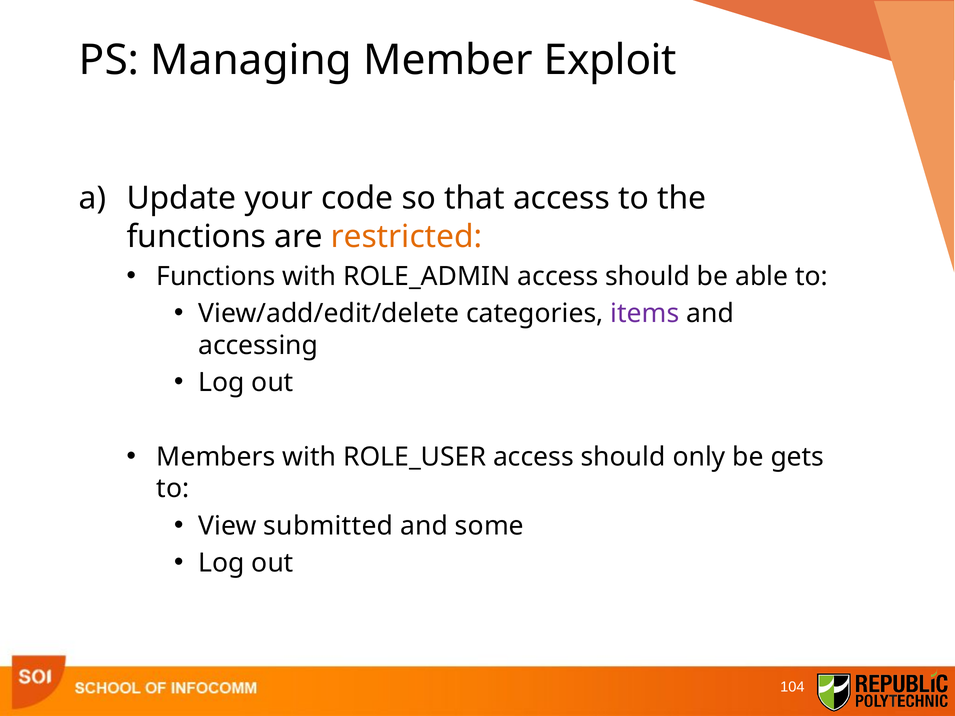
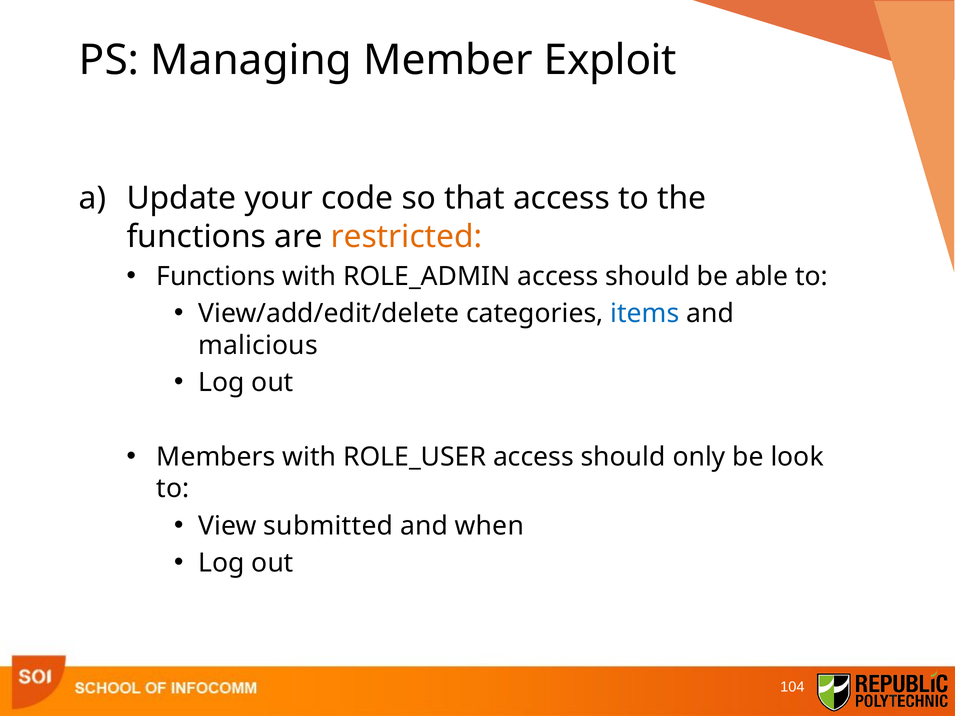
items colour: purple -> blue (645, 314)
accessing: accessing -> malicious (258, 346)
gets: gets -> look (797, 457)
some: some -> when (489, 526)
